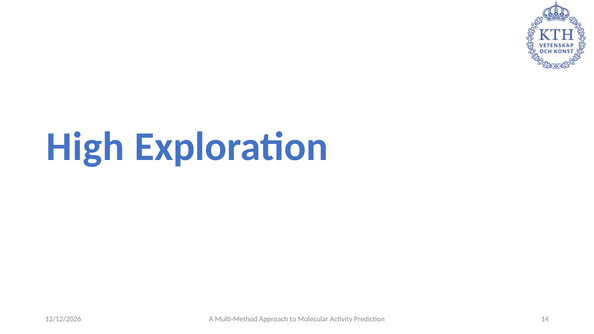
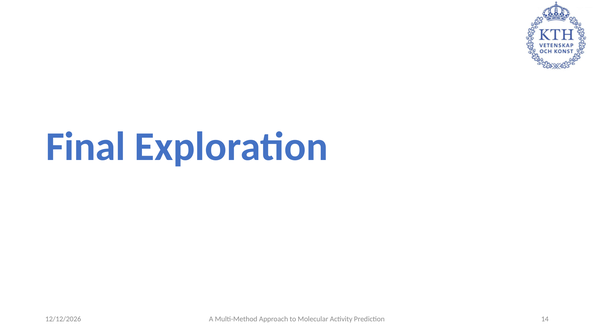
High: High -> Final (86, 147)
